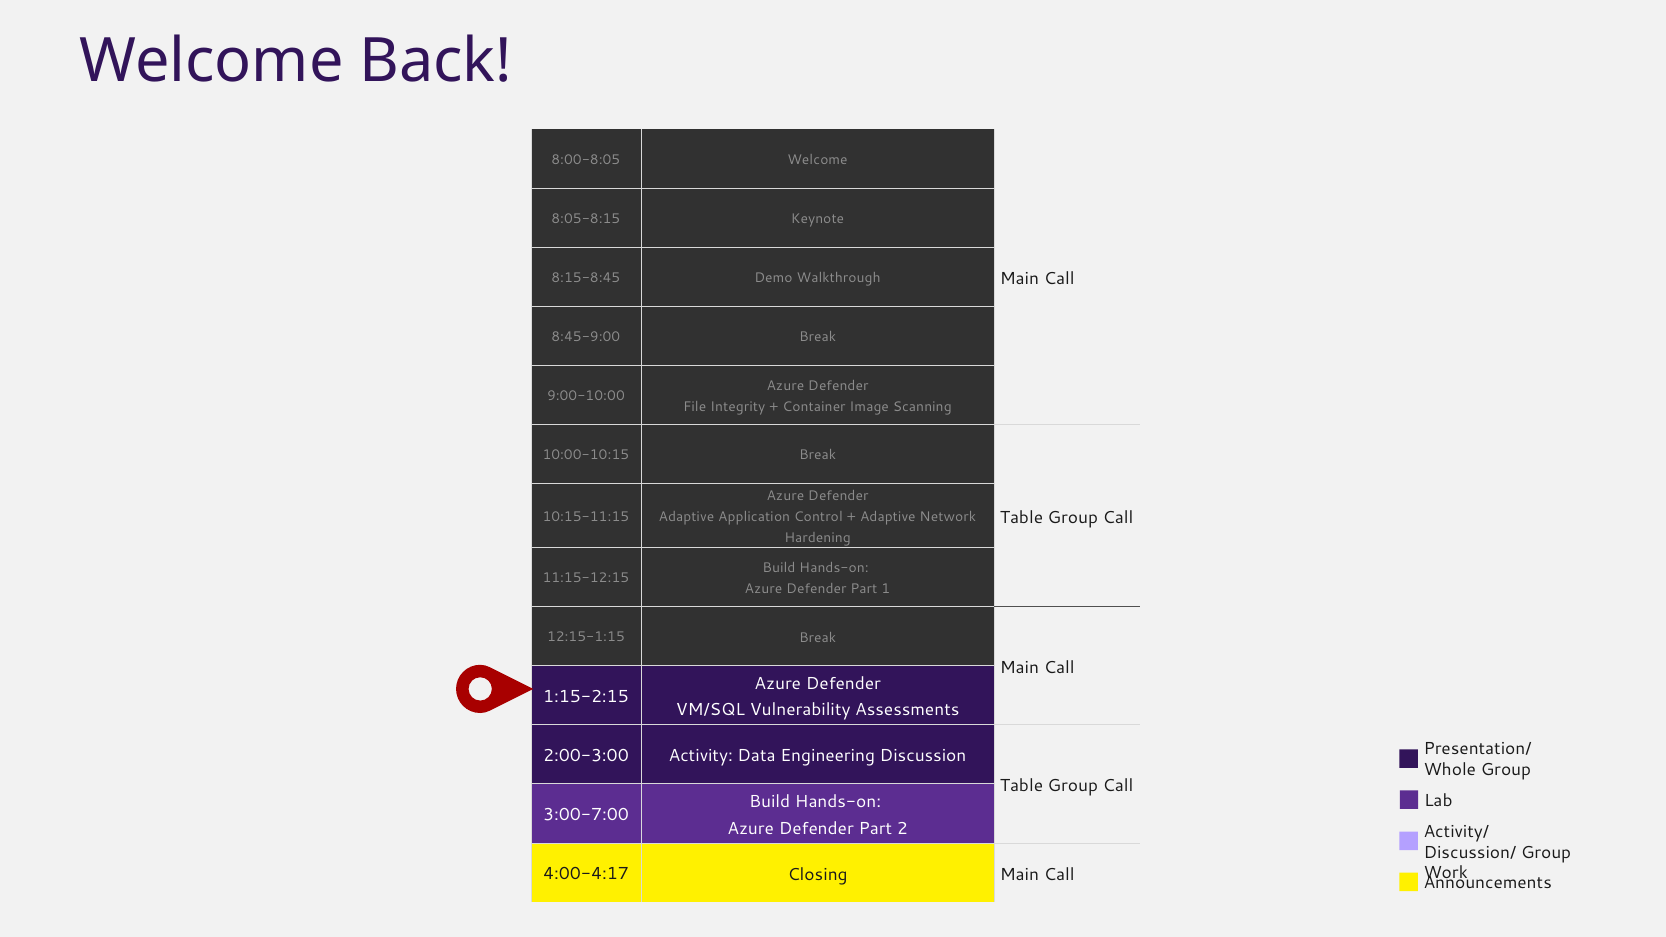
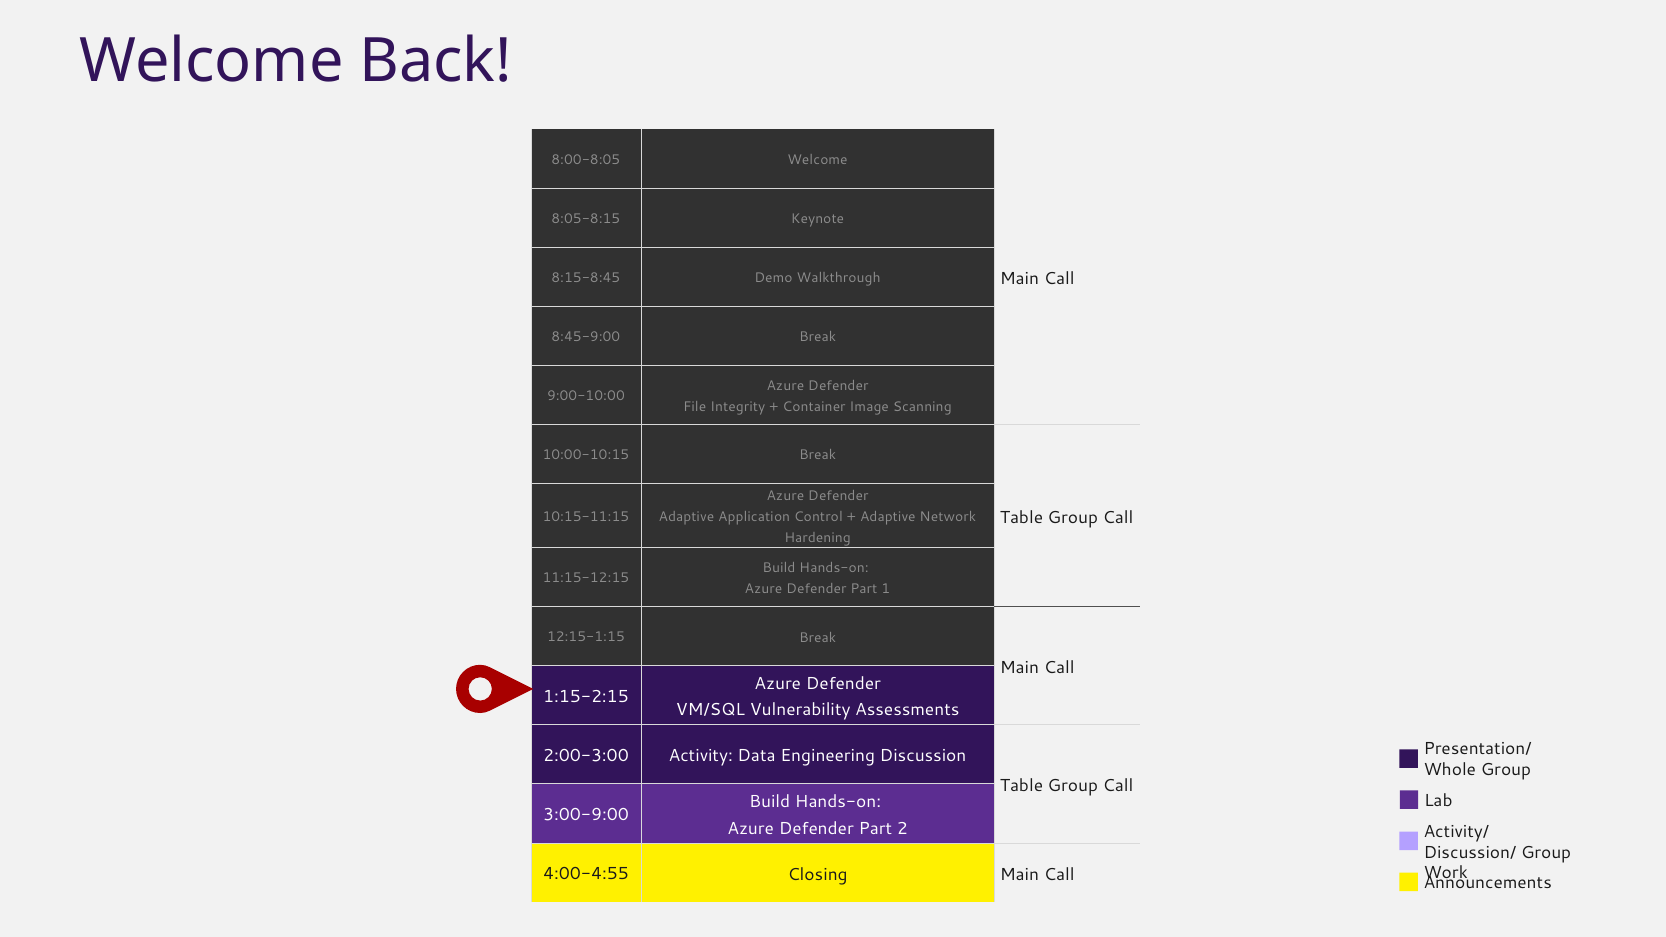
3:00-7:00: 3:00-7:00 -> 3:00-9:00 (586, 815)
4:00-4:17: 4:00-4:17 -> 4:00-4:55 (586, 874)
